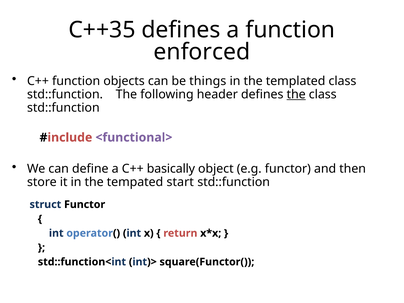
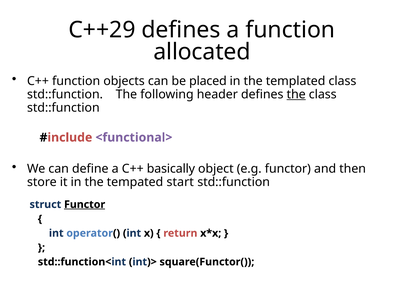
C++35: C++35 -> C++29 (102, 30)
enforced: enforced -> allocated (202, 52)
things: things -> placed (208, 81)
Functor underline: none -> present (85, 204)
